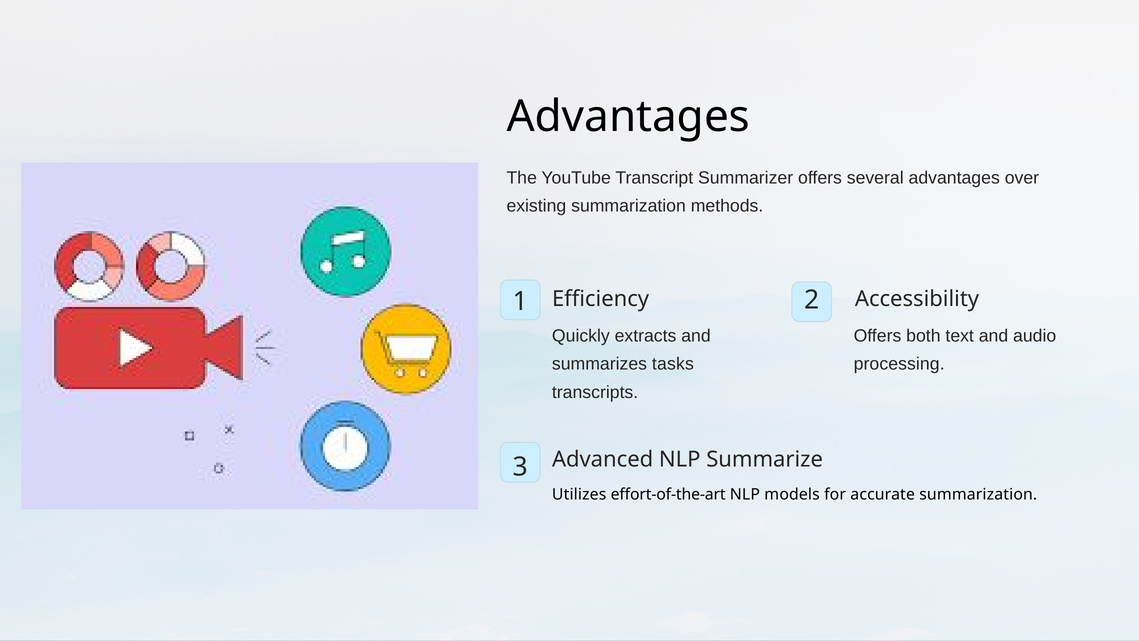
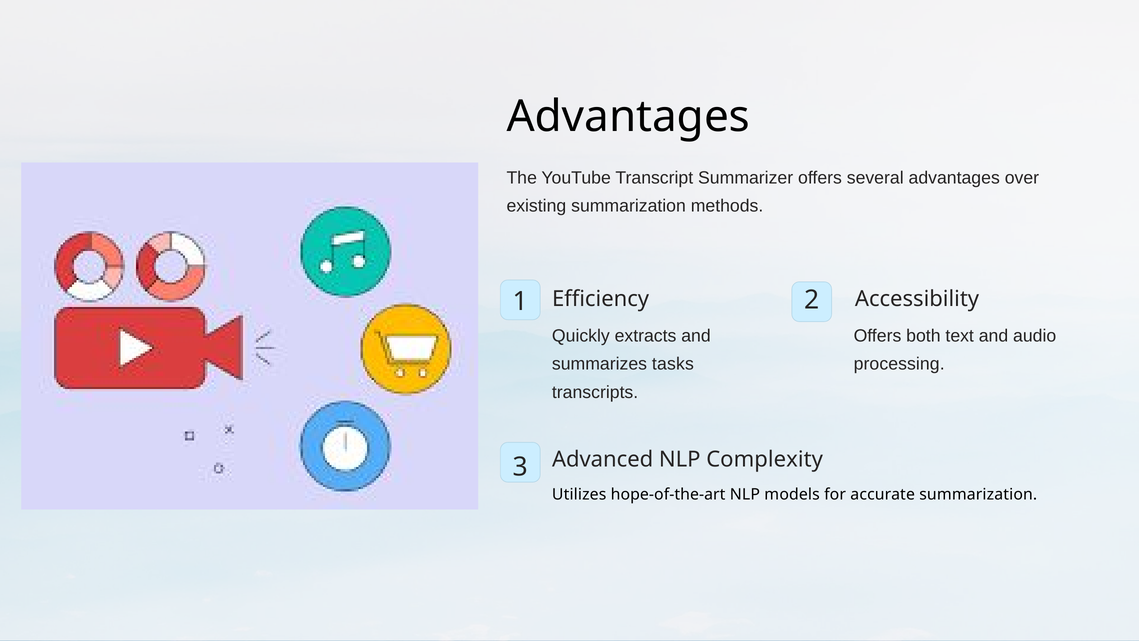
Summarize: Summarize -> Complexity (765, 459)
effort-of-the-art: effort-of-the-art -> hope-of-the-art (668, 494)
